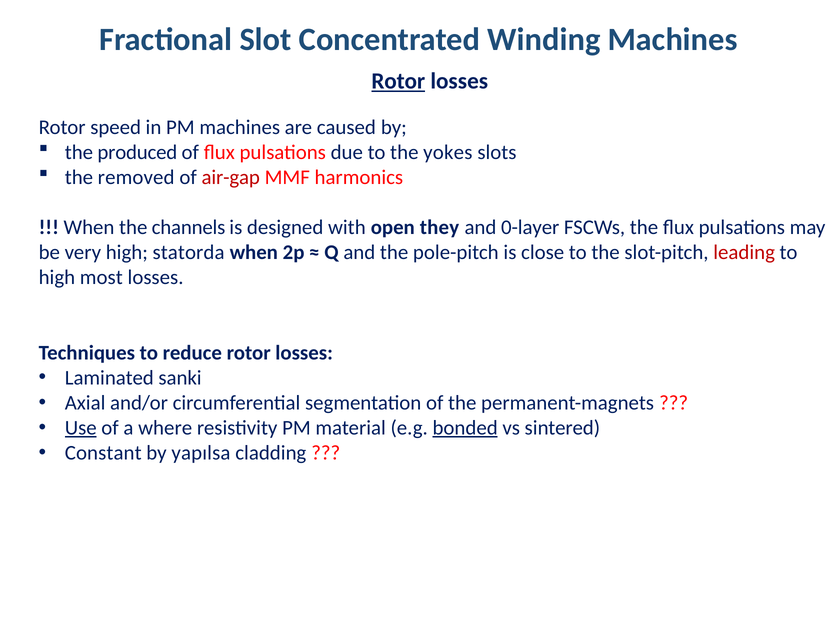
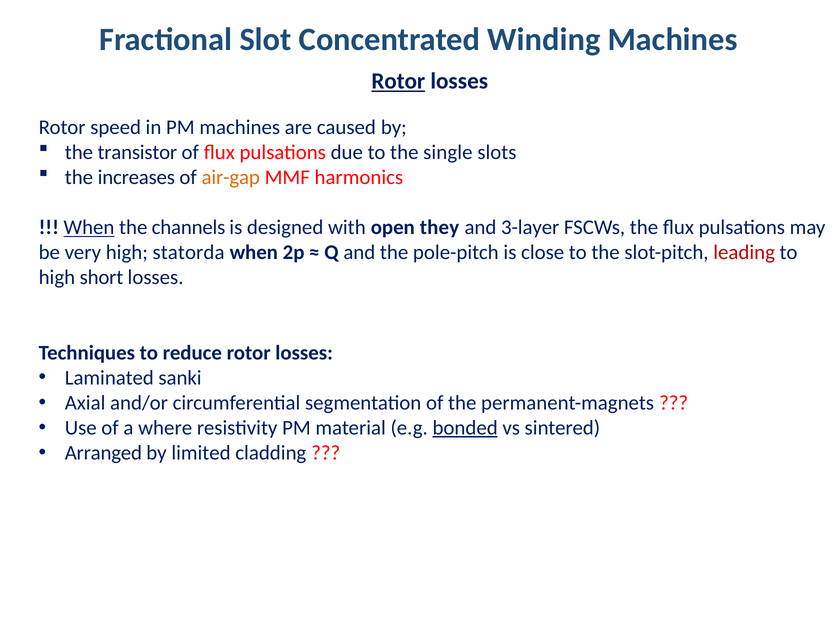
produced: produced -> transistor (137, 152)
yokes: yokes -> single (448, 152)
removed: removed -> increases (136, 177)
air-gap colour: red -> orange (231, 177)
When underline: none -> present (89, 228)
0-layer: 0-layer -> 3-layer (530, 228)
most: most -> short (101, 278)
Use underline: present -> none (81, 428)
Constant: Constant -> Arranged (103, 453)
yapılsa: yapılsa -> limited (201, 453)
